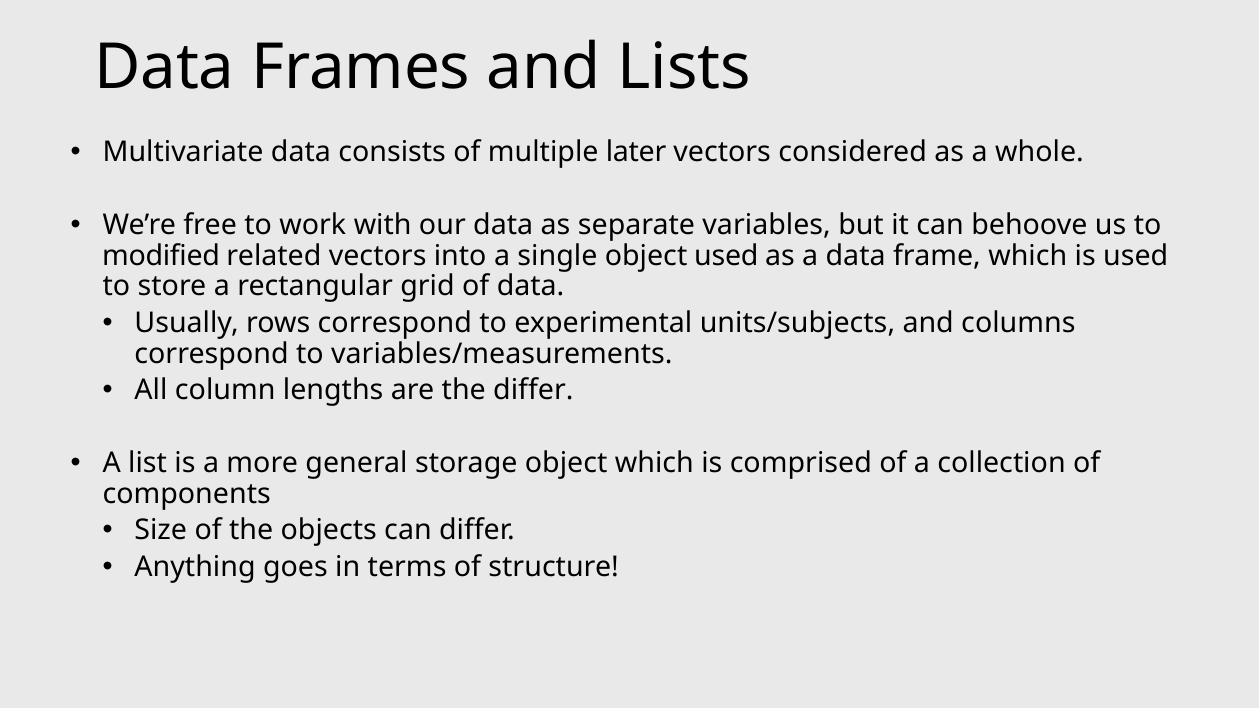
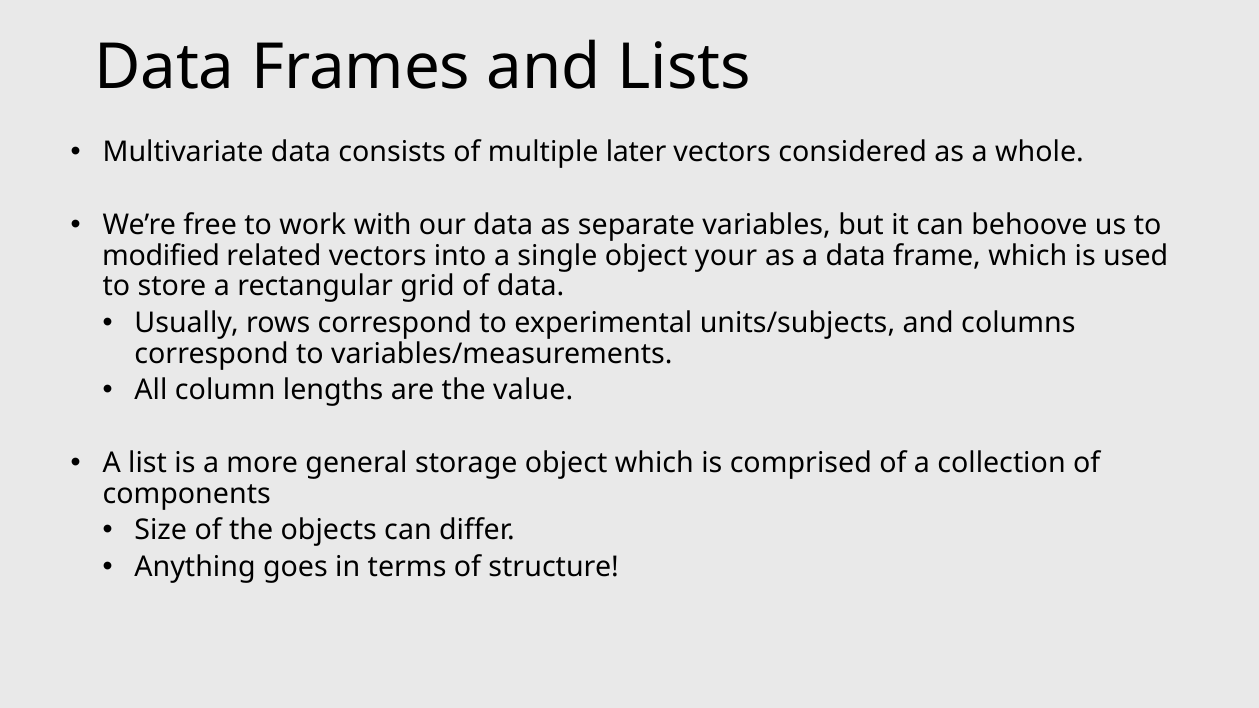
object used: used -> your (726, 256)
the differ: differ -> value (533, 390)
